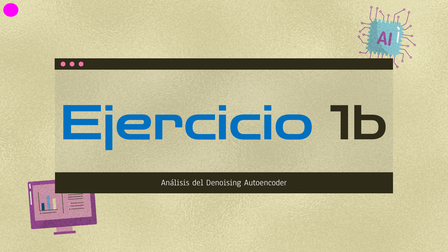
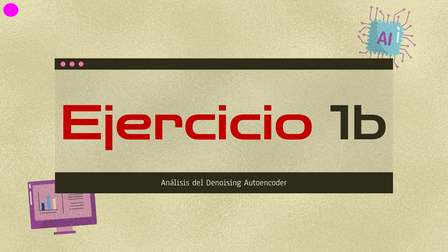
Ejercicio colour: blue -> red (187, 124)
